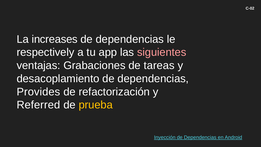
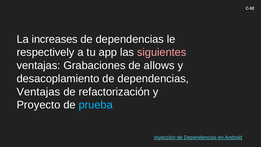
tareas: tareas -> allows (159, 65)
Provides: Provides -> Ventajas (38, 92)
Referred: Referred -> Proyecto (38, 105)
prueba colour: yellow -> light blue (96, 105)
